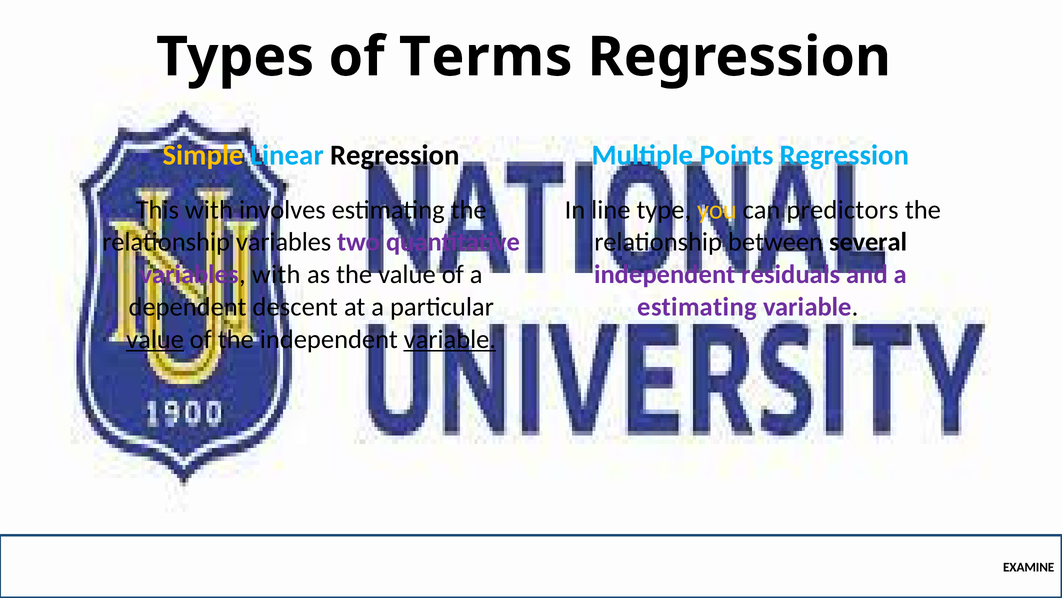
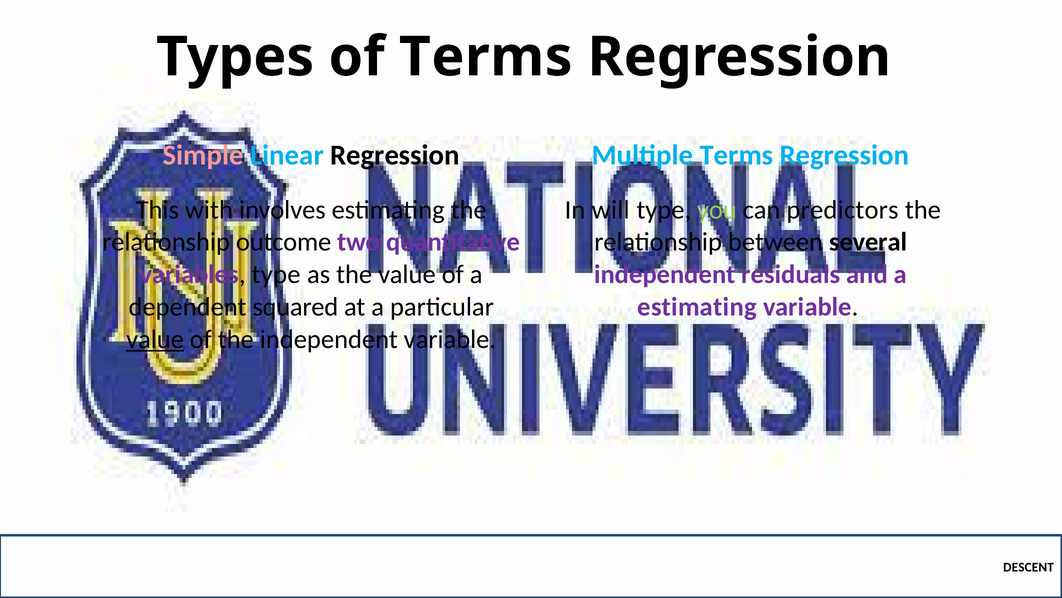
Simple colour: yellow -> pink (203, 155)
Multiple Points: Points -> Terms (737, 155)
line: line -> will (611, 210)
you colour: yellow -> light green (717, 210)
relationship variables: variables -> outcome (284, 242)
variables with: with -> type (276, 274)
descent: descent -> squared (295, 307)
variable underline: present -> none (450, 339)
EXAMINE: EXAMINE -> DESCENT (1029, 567)
